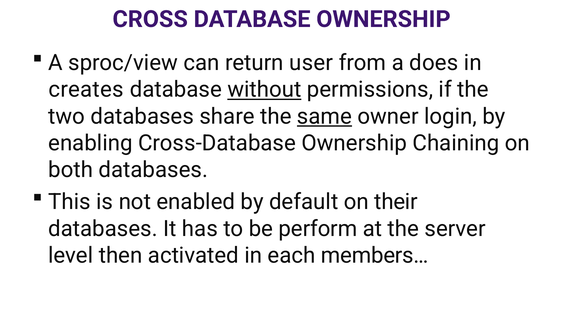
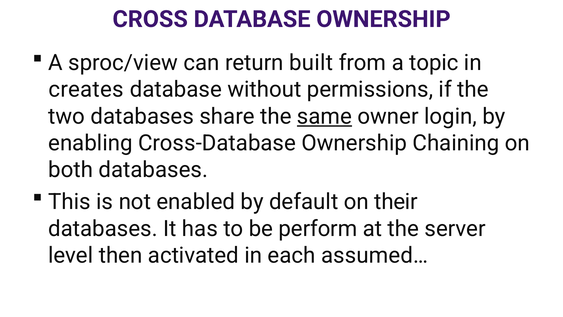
user: user -> built (311, 63)
does: does -> topic (434, 63)
without underline: present -> none (264, 90)
members…: members… -> assumed… (374, 255)
